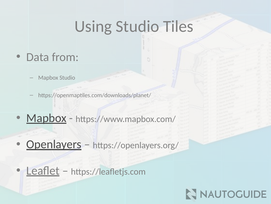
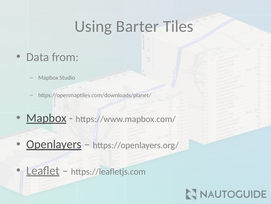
Using Studio: Studio -> Barter (137, 26)
